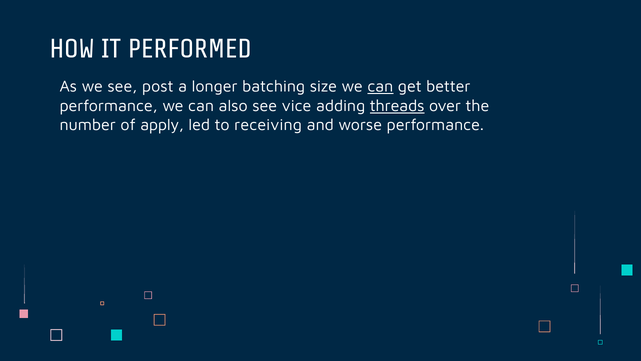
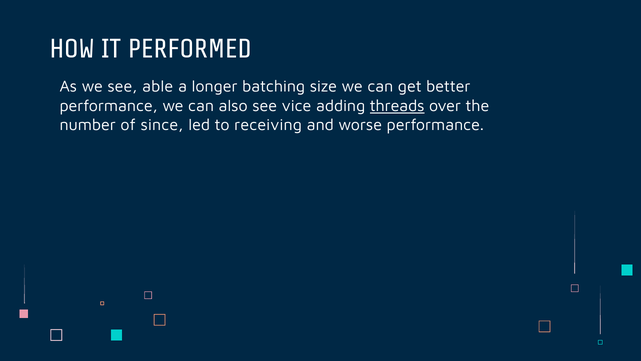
post: post -> able (158, 87)
can underline: present -> none (380, 87)
apply: apply -> since (162, 125)
